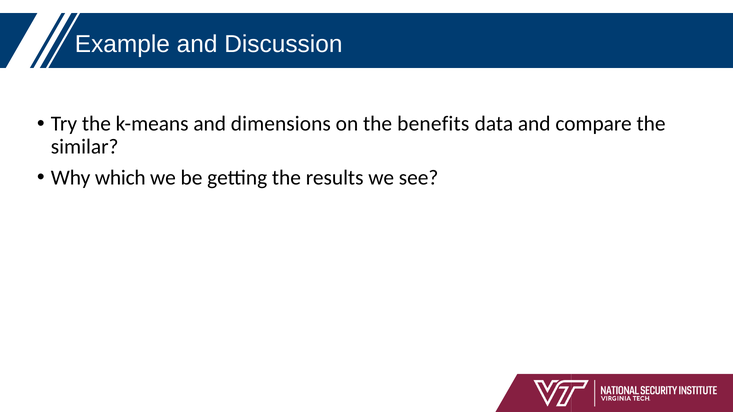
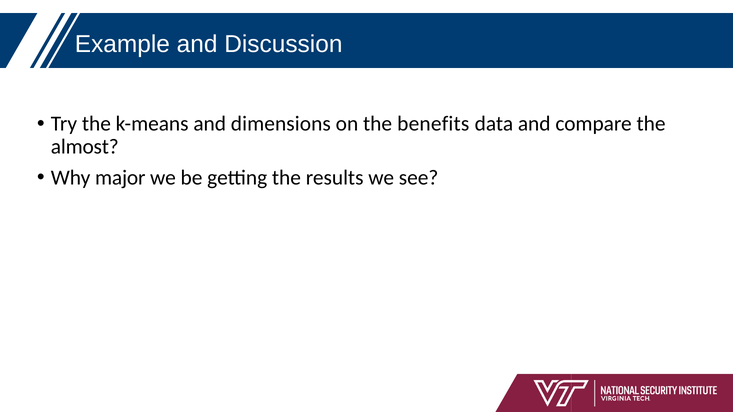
similar: similar -> almost (85, 147)
which: which -> major (120, 178)
